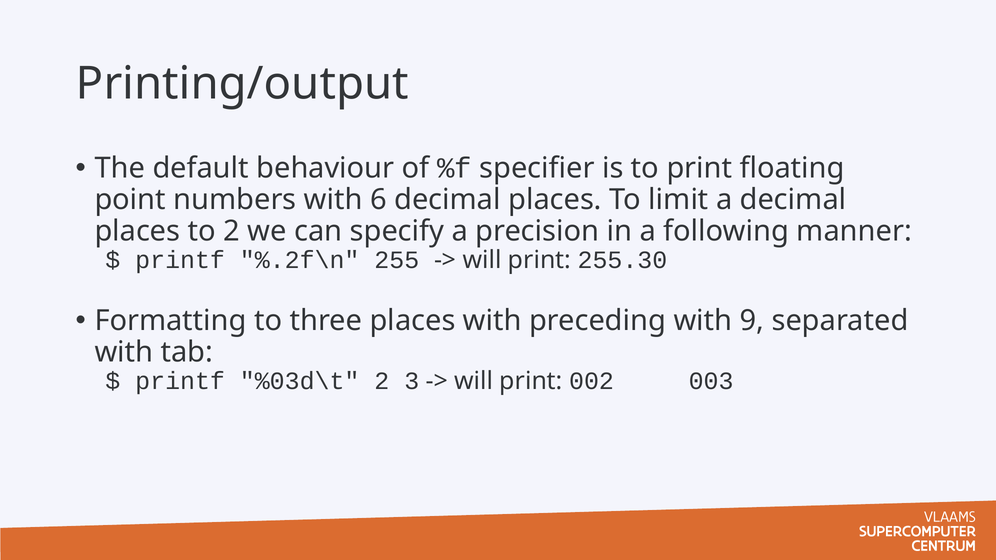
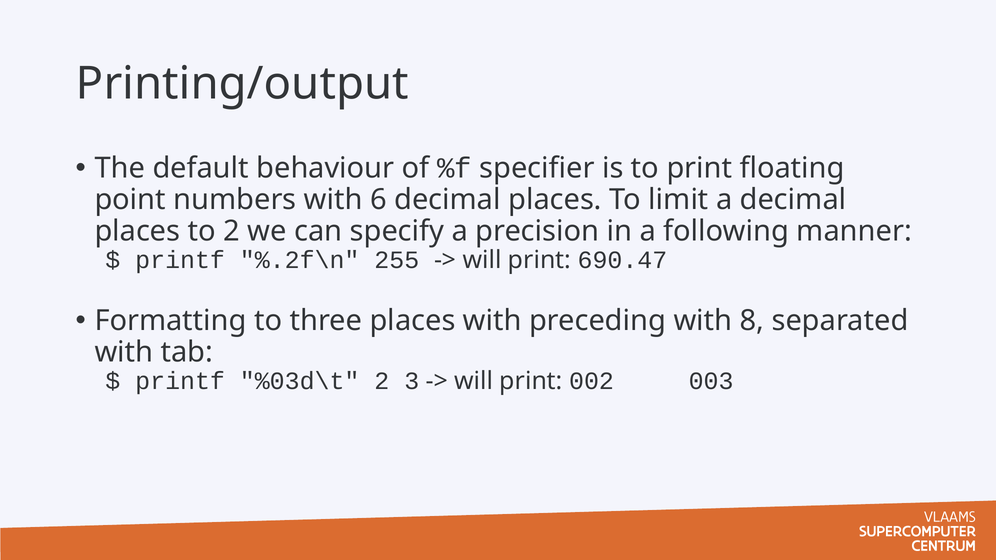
255.30: 255.30 -> 690.47 (622, 260)
9: 9 -> 8 (752, 321)
